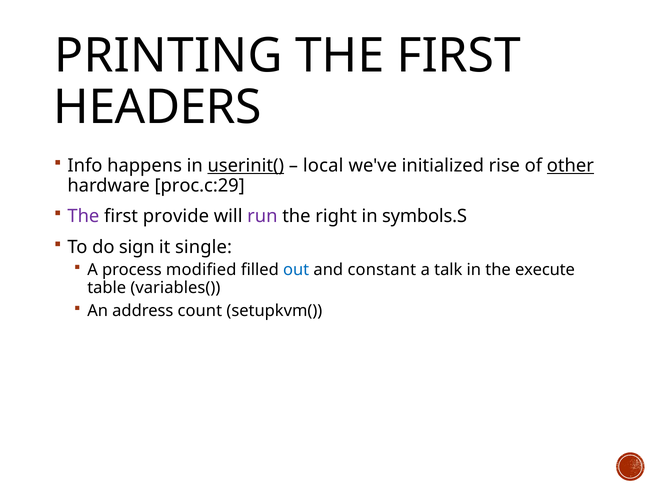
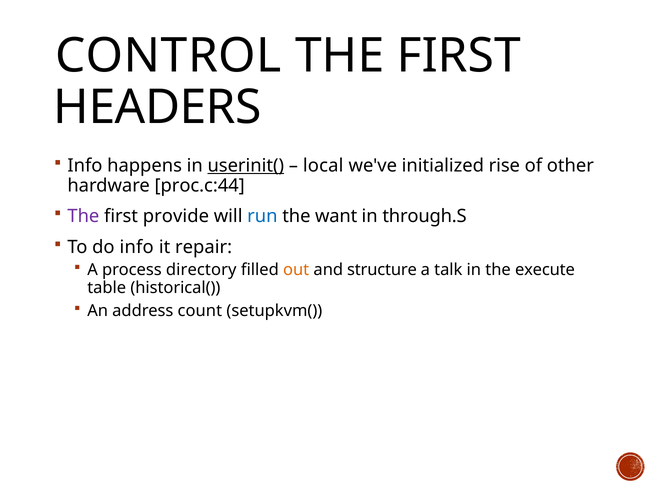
PRINTING: PRINTING -> CONTROL (168, 56)
other underline: present -> none (570, 165)
proc.c:29: proc.c:29 -> proc.c:44 (200, 185)
run colour: purple -> blue (262, 216)
right: right -> want (336, 216)
symbols.S: symbols.S -> through.S (425, 216)
do sign: sign -> info (137, 247)
single: single -> repair (204, 247)
modified: modified -> directory (201, 270)
out colour: blue -> orange (296, 270)
constant: constant -> structure (382, 270)
variables(: variables( -> historical( (175, 287)
